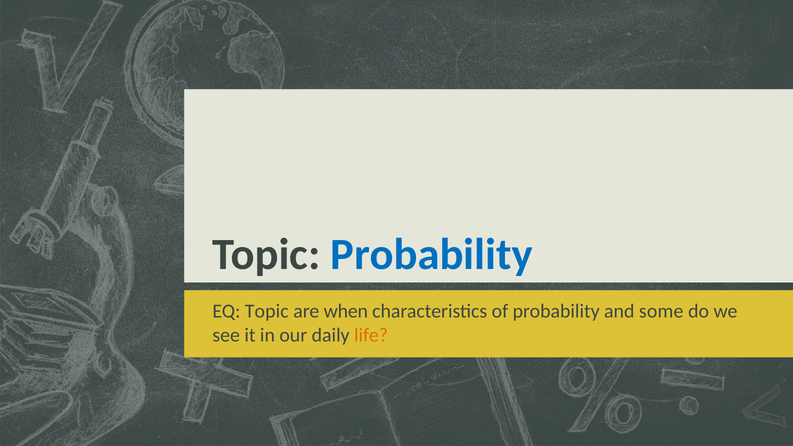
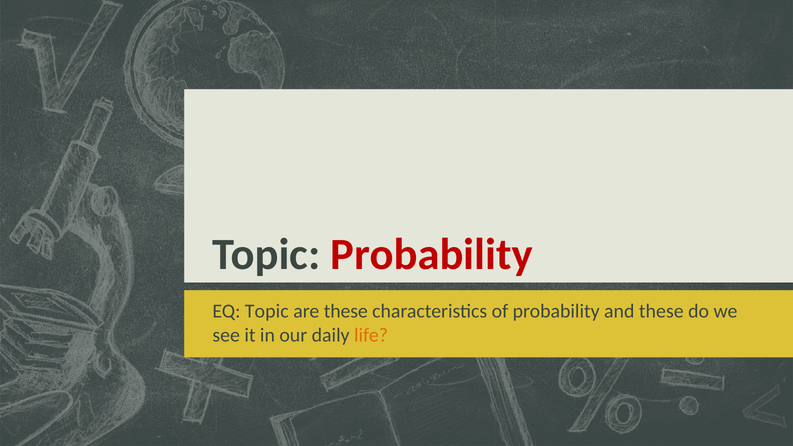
Probability colour: blue -> red (432, 254)
are when: when -> these (346, 311)
and some: some -> these (661, 311)
